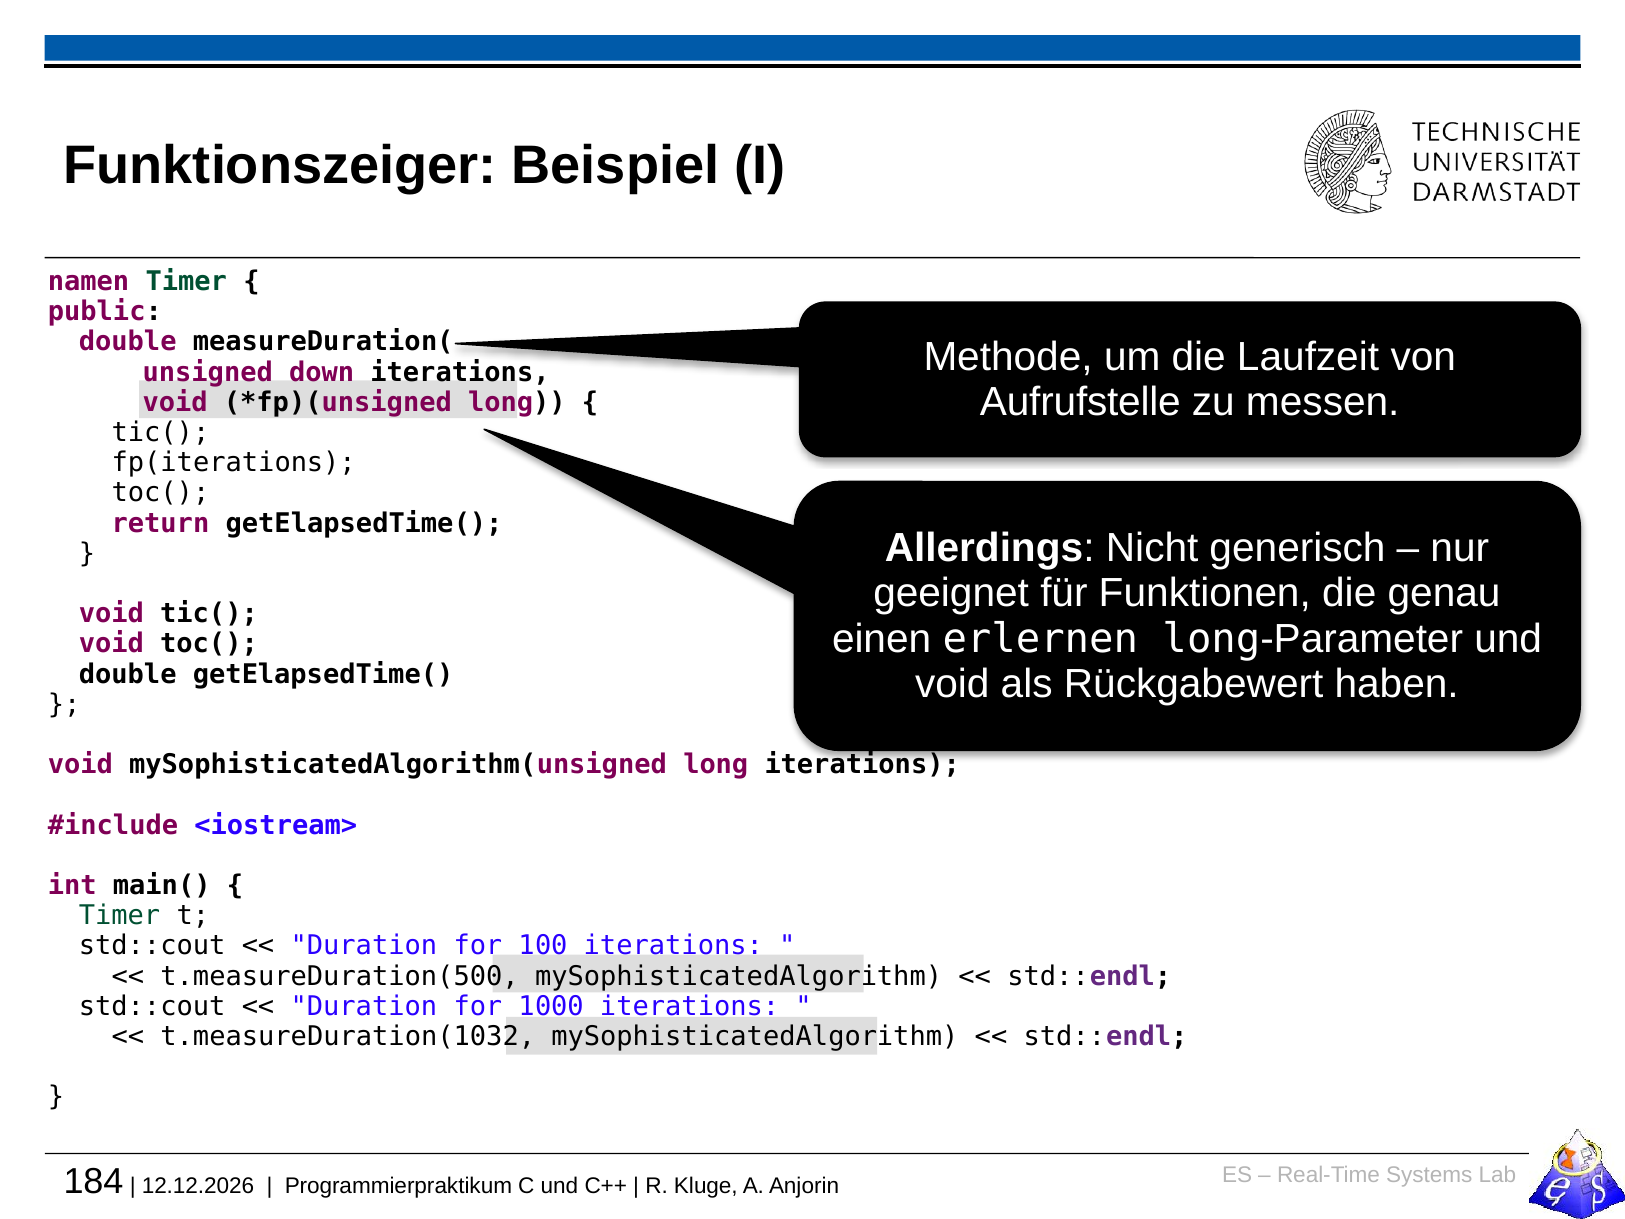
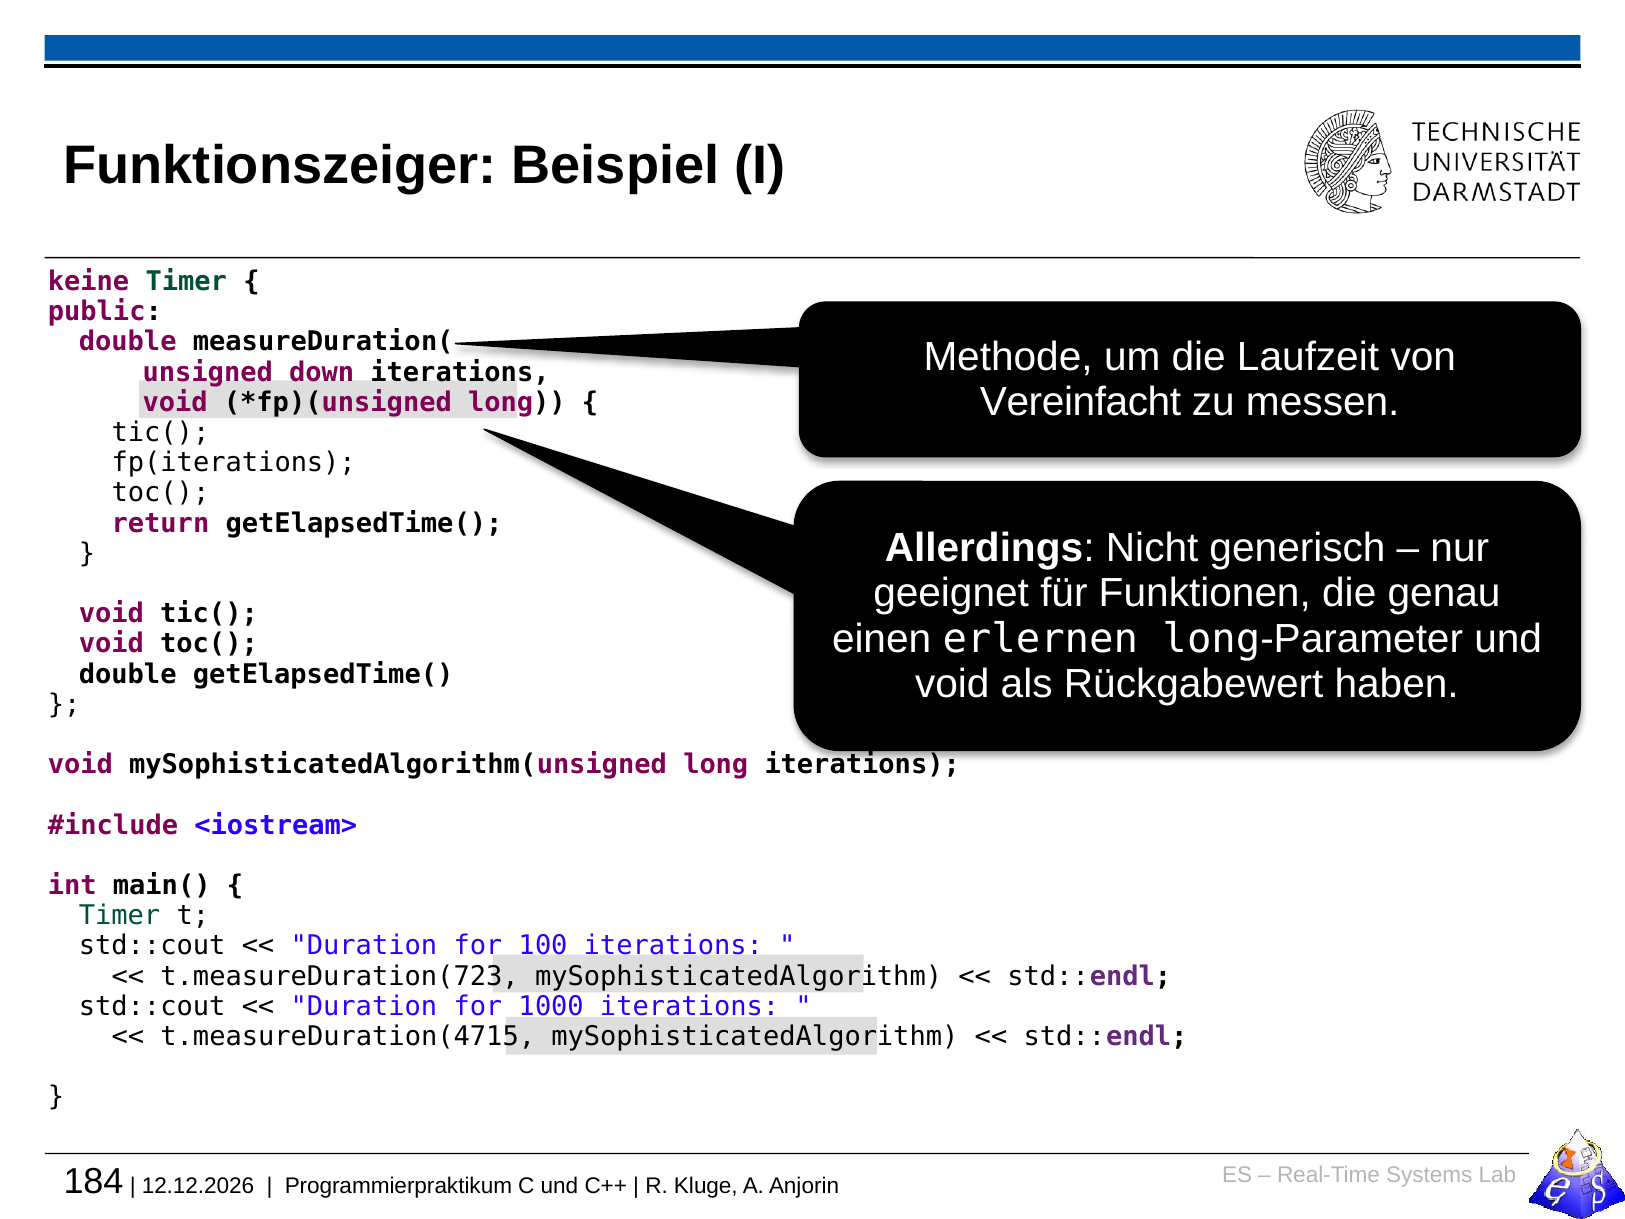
namen: namen -> keine (89, 281)
Aufrufstelle: Aufrufstelle -> Vereinfacht (1081, 402)
t.measureDuration(500: t.measureDuration(500 -> t.measureDuration(723 (340, 976)
t.measureDuration(1032: t.measureDuration(1032 -> t.measureDuration(4715 (348, 1036)
